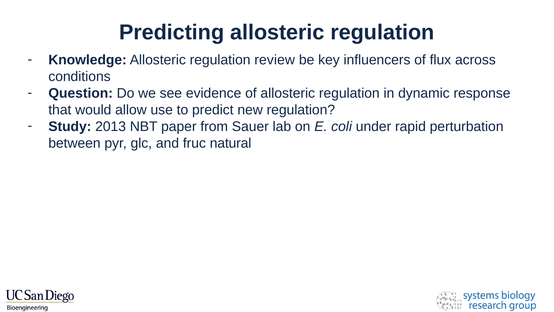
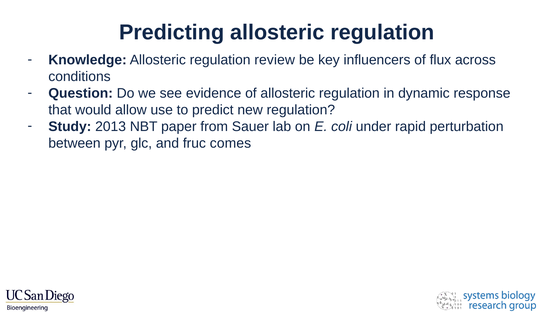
natural: natural -> comes (230, 143)
